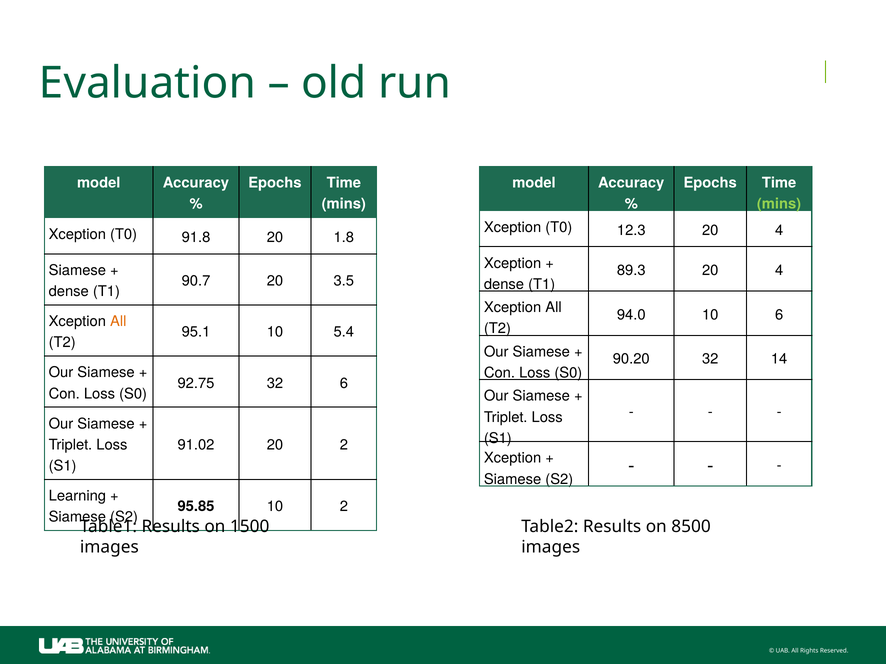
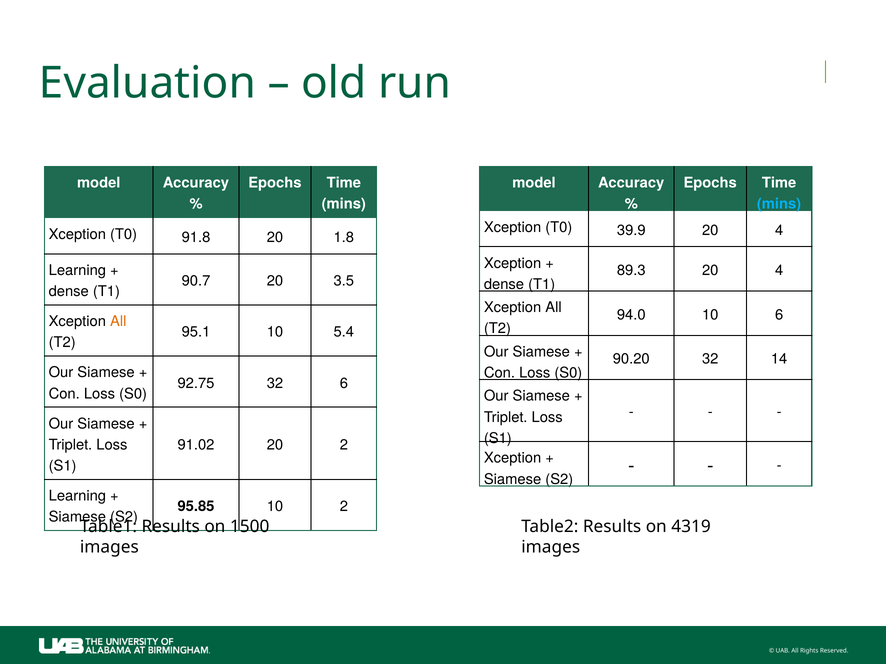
mins colour: light green -> light blue (779, 204)
12.3: 12.3 -> 39.9 (631, 230)
Siamese: Siamese -> Learning (77, 271)
8500: 8500 -> 4319 (691, 527)
